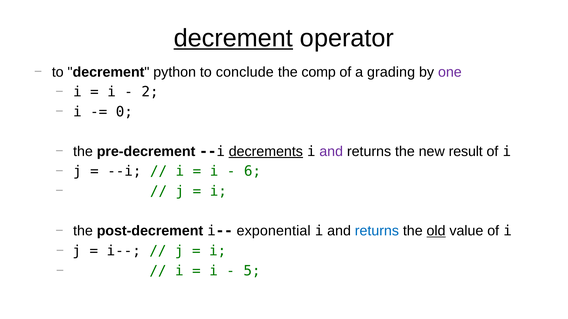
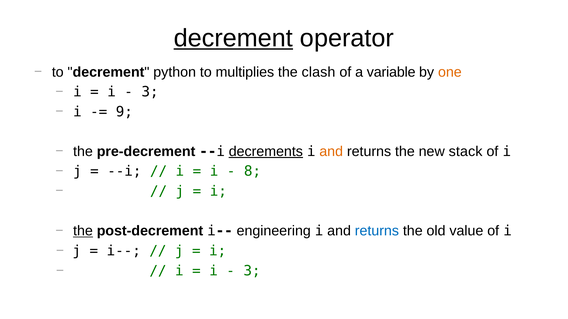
conclude: conclude -> multiplies (245, 72)
comp: comp -> clash (318, 72)
grading: grading -> variable (391, 72)
one colour: purple -> orange (450, 72)
2: 2 -> 3 (150, 92)
0: 0 -> 9 (124, 112)
and colour: purple -> orange (331, 152)
result: result -> stack (466, 152)
6: 6 -> 8 (252, 172)
the underline: none -> present (83, 231)
exponential: exponential -> engineering (274, 231)
old underline: present -> none (436, 231)
5: 5 -> 3 (252, 271)
